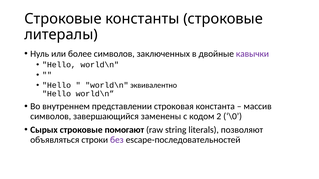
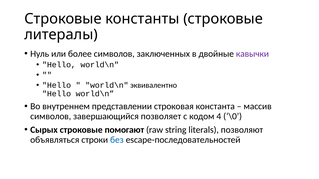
заменены: заменены -> позволяет (161, 117)
2: 2 -> 4 (219, 117)
без colour: purple -> blue (117, 140)
